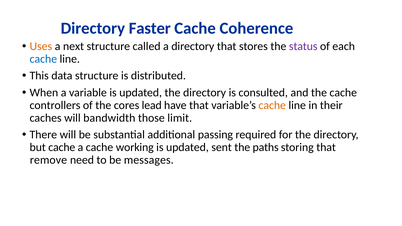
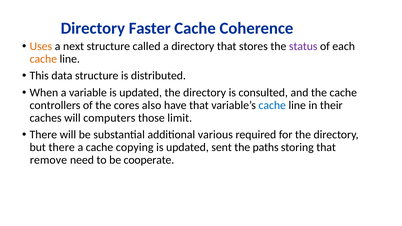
cache colour: blue -> orange (43, 59)
lead: lead -> also (152, 105)
cache colour: orange -> blue (272, 105)
bandwidth: bandwidth -> computers (109, 118)
passing: passing -> various (215, 135)
but cache: cache -> there (62, 147)
working: working -> copying (135, 147)
messages: messages -> cooperate (149, 160)
